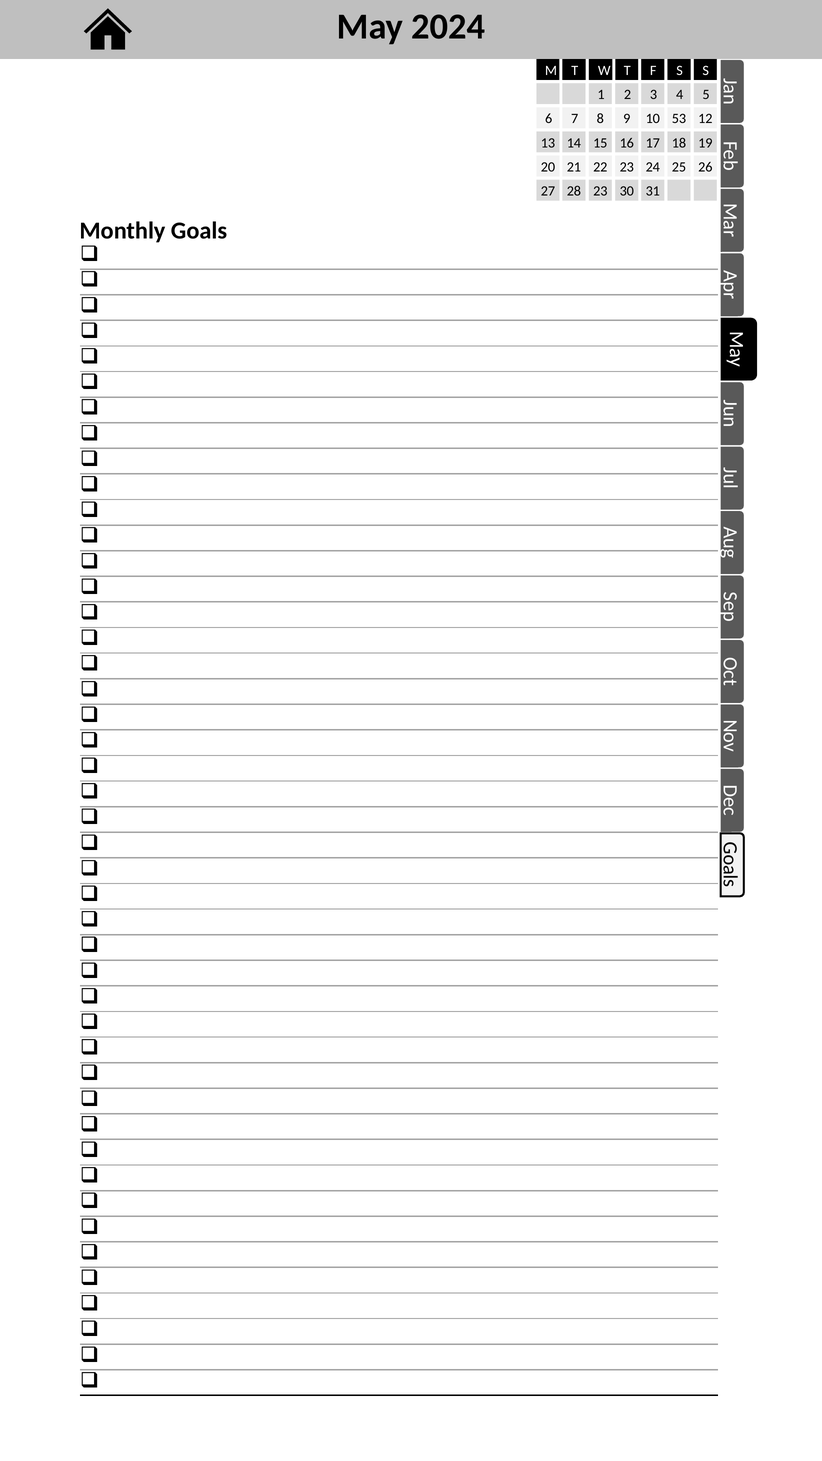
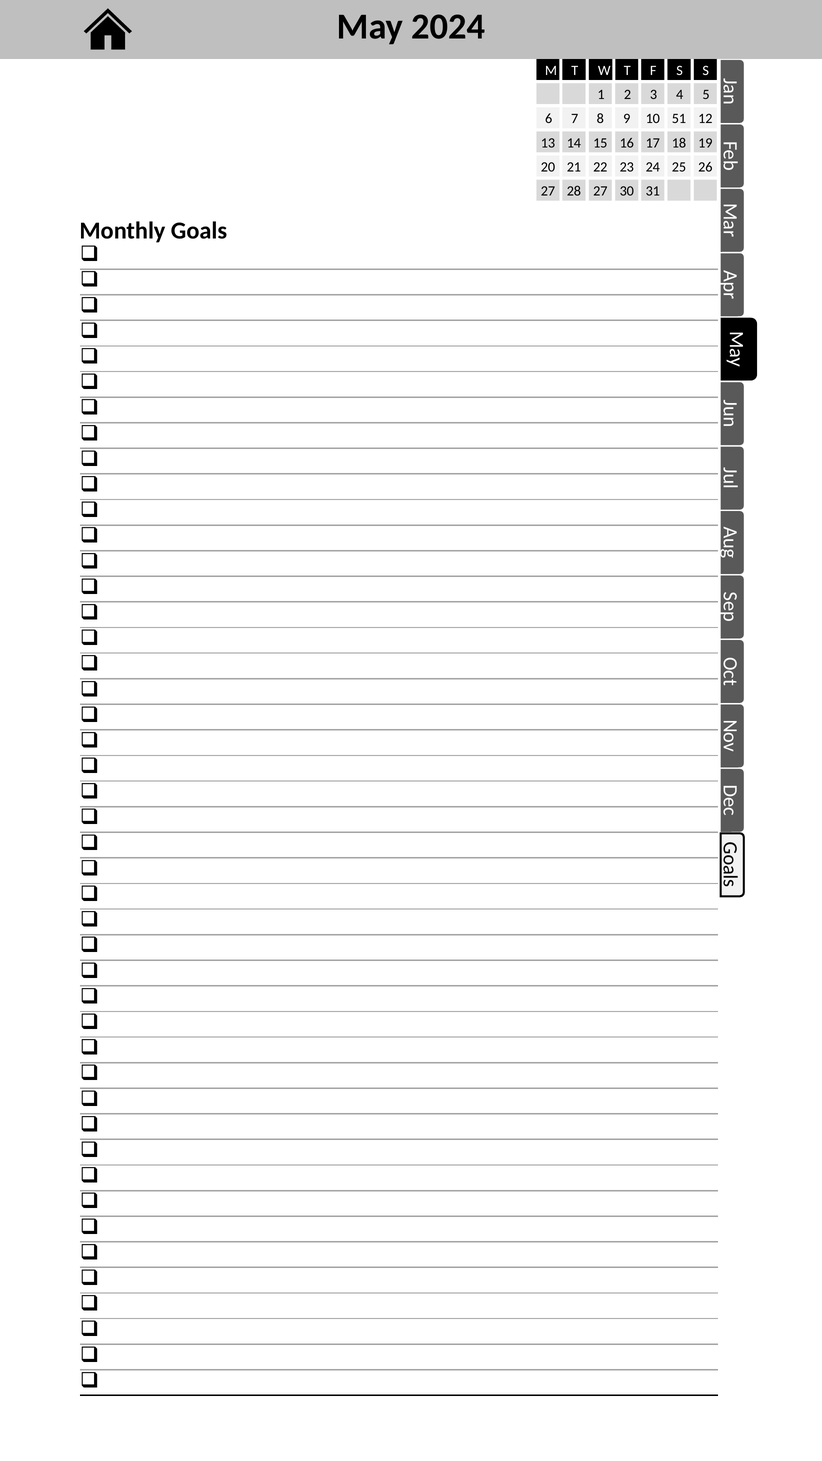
53: 53 -> 51 (679, 119)
28 23: 23 -> 27 (600, 191)
